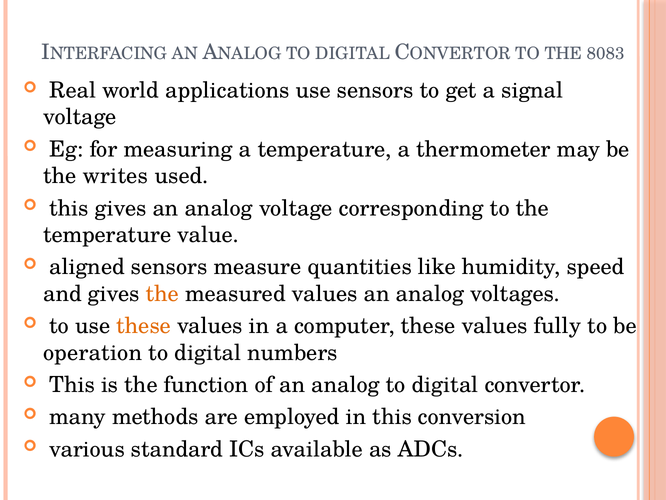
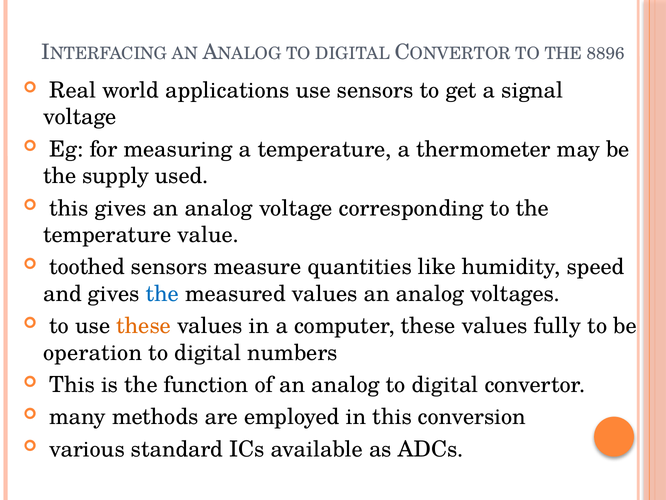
8083: 8083 -> 8896 (606, 53)
writes: writes -> supply (116, 176)
aligned: aligned -> toothed (87, 267)
the colour: orange -> blue (162, 293)
